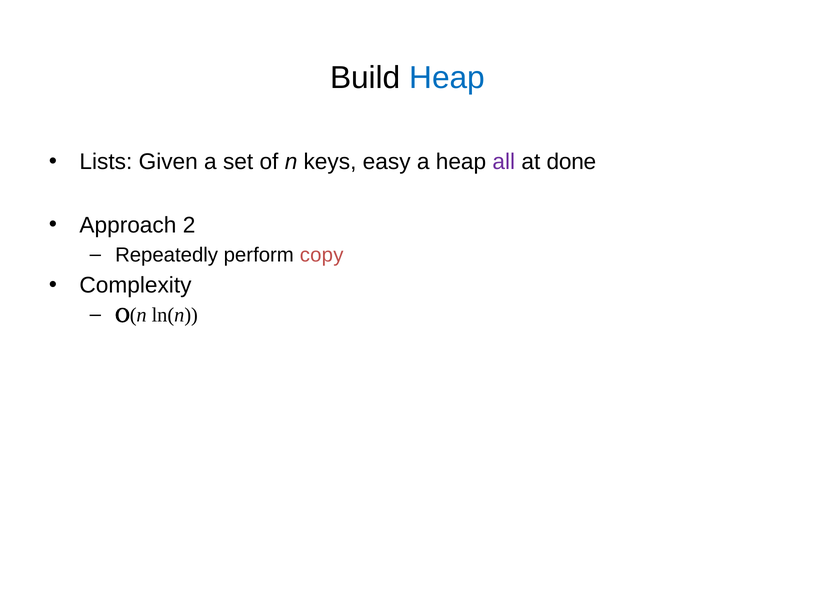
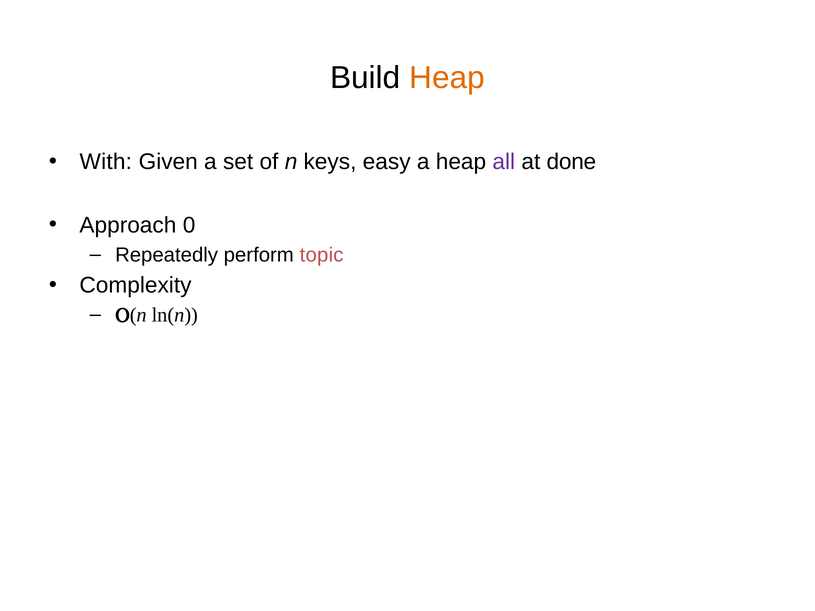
Heap colour: blue -> orange (447, 78)
Lists: Lists -> With (106, 162)
2: 2 -> 0 (189, 225)
copy: copy -> topic (322, 255)
